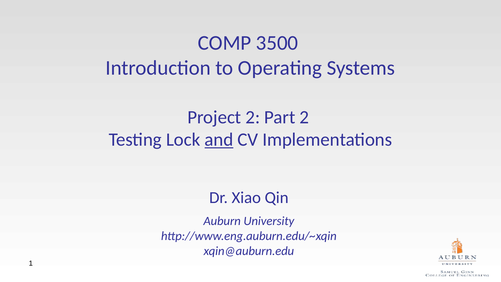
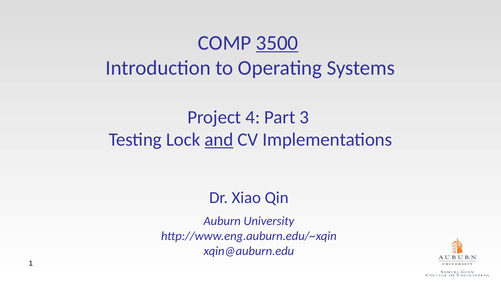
3500 underline: none -> present (277, 43)
Project 2: 2 -> 4 (253, 117)
Part 2: 2 -> 3 (304, 117)
